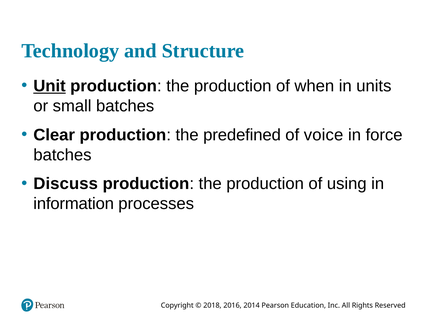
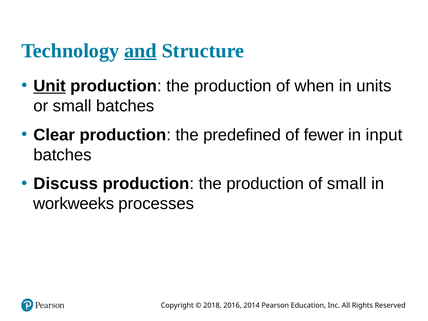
and underline: none -> present (141, 51)
voice: voice -> fewer (324, 135)
force: force -> input (384, 135)
of using: using -> small (347, 184)
information: information -> workweeks (74, 204)
